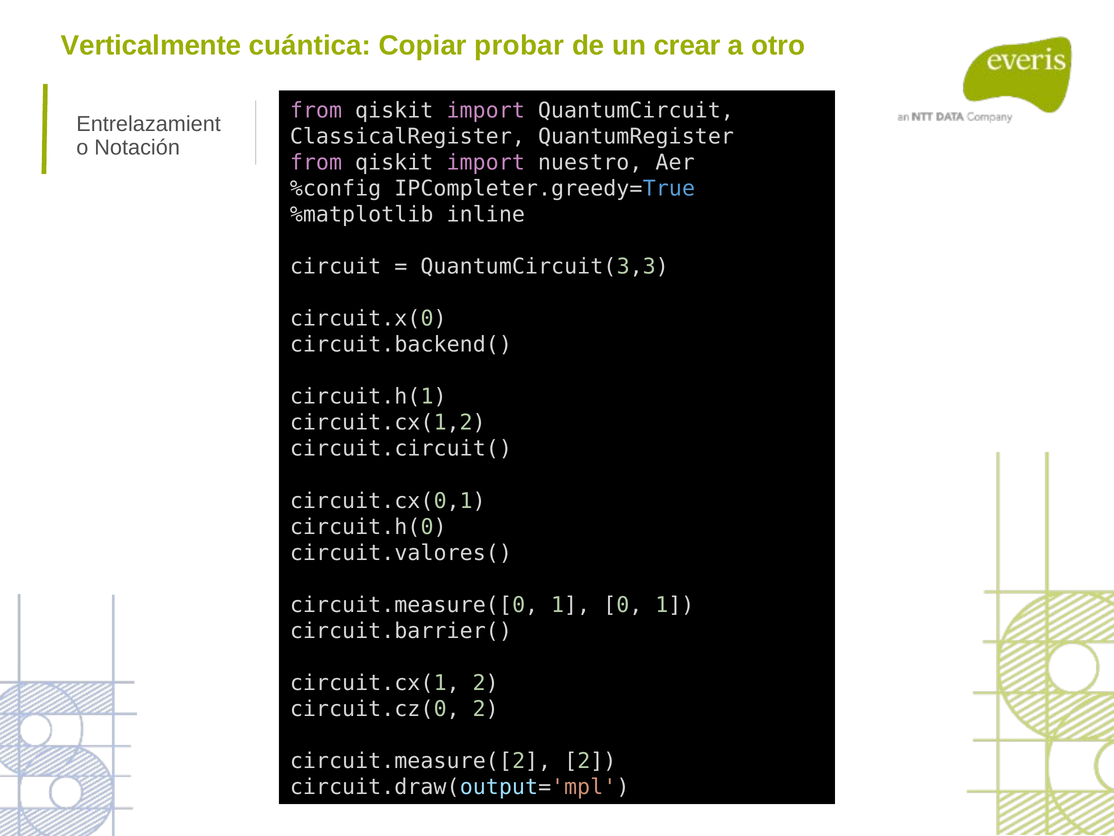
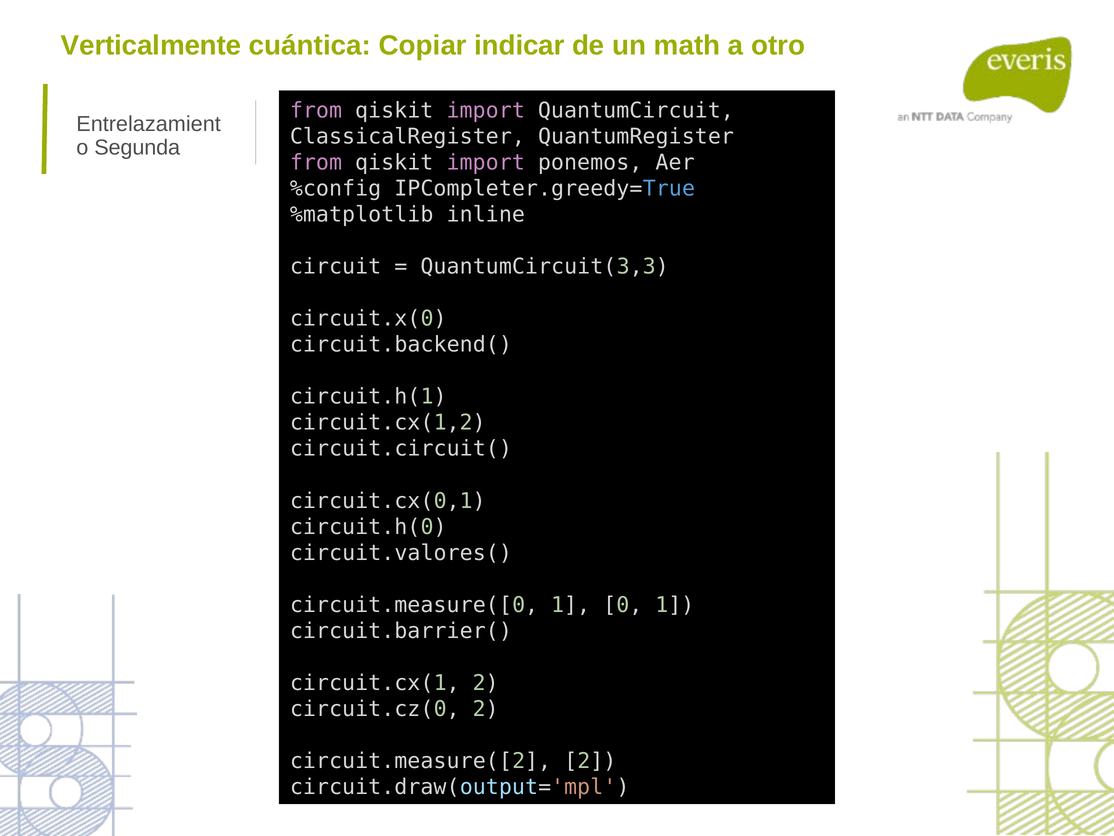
probar: probar -> indicar (519, 46)
crear: crear -> math (687, 46)
Notación: Notación -> Segunda (137, 147)
nuestro: nuestro -> ponemos (590, 162)
